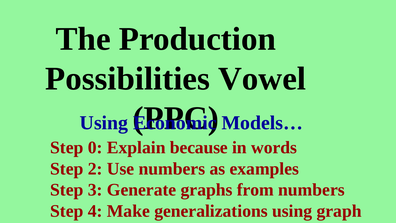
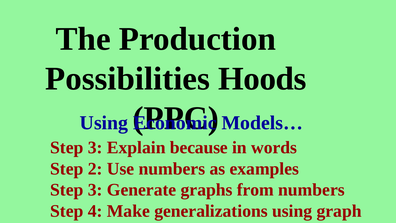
Vowel: Vowel -> Hoods (262, 79)
0: 0 -> 3 (95, 147)
